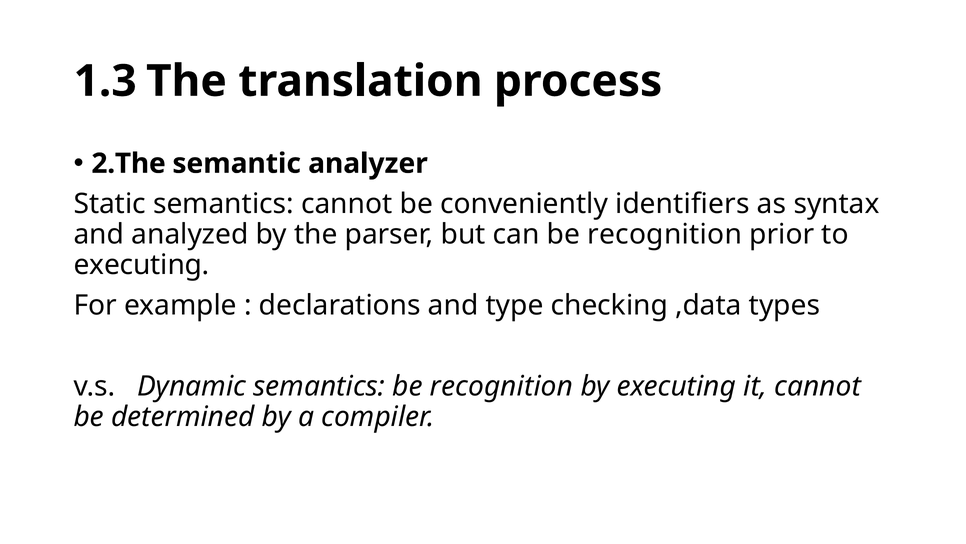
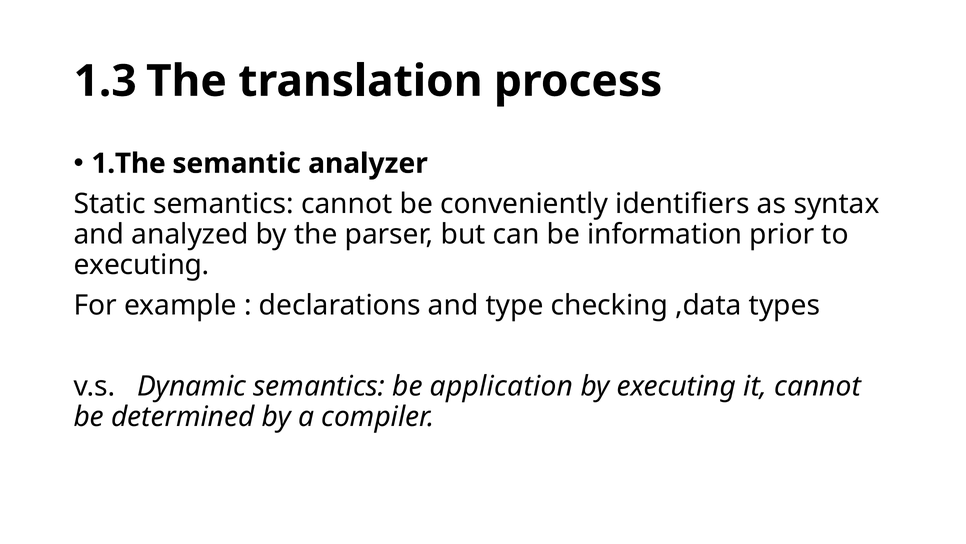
2.The: 2.The -> 1.The (129, 163)
can be recognition: recognition -> information (665, 234)
semantics be recognition: recognition -> application (501, 386)
